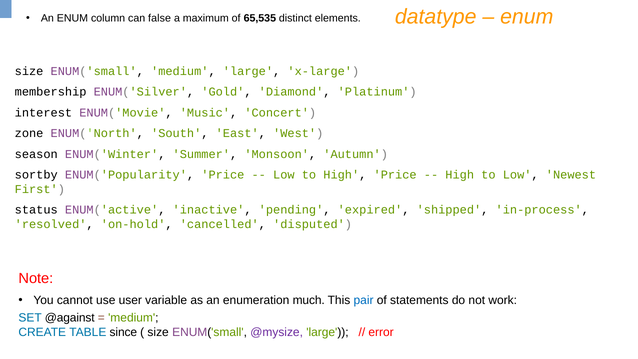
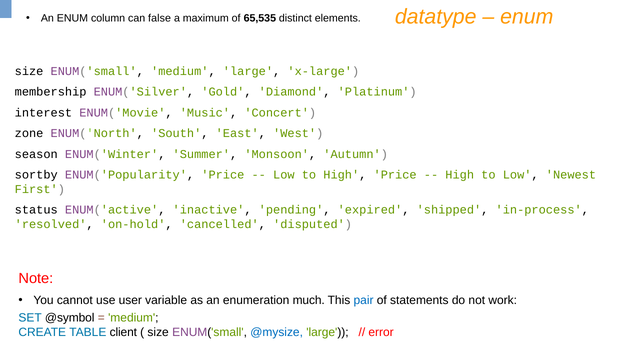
@against: @against -> @symbol (70, 318)
since: since -> client (123, 332)
@mysize colour: purple -> blue (277, 332)
